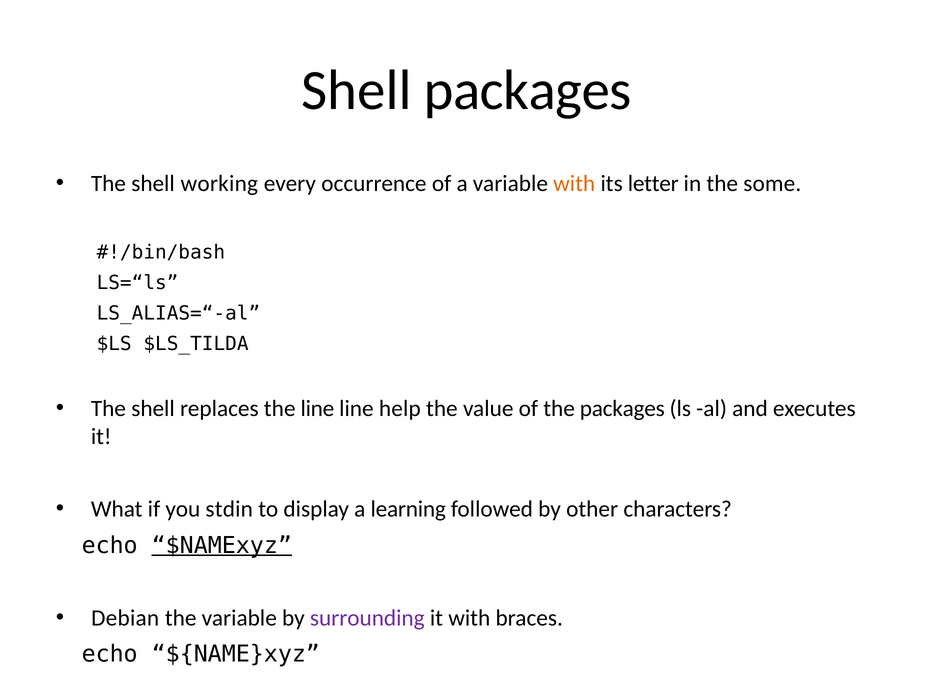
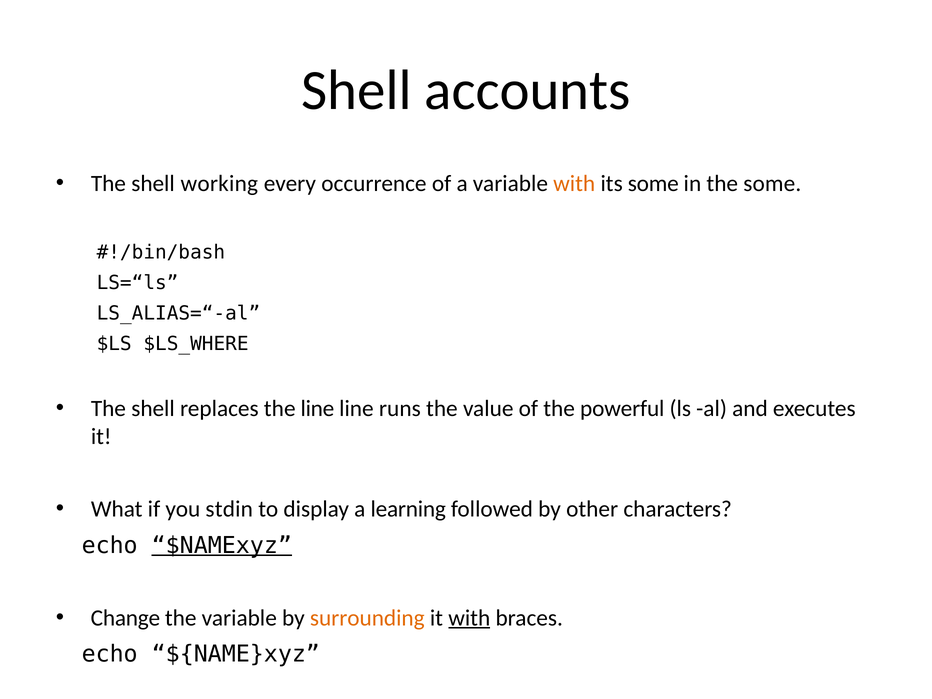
Shell packages: packages -> accounts (527, 90)
its letter: letter -> some (653, 183)
$LS_TILDA: $LS_TILDA -> $LS_WHERE (196, 344)
help: help -> runs (400, 409)
the packages: packages -> powerful (622, 409)
Debian: Debian -> Change (125, 618)
surrounding colour: purple -> orange (367, 618)
with underline: none -> present (469, 618)
